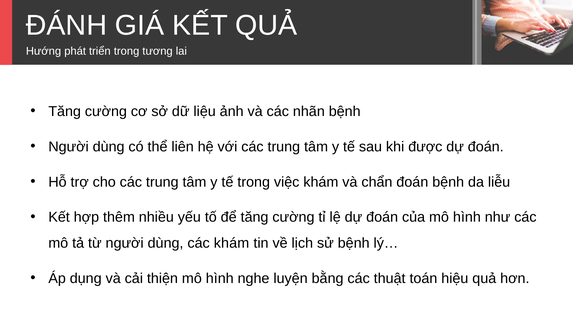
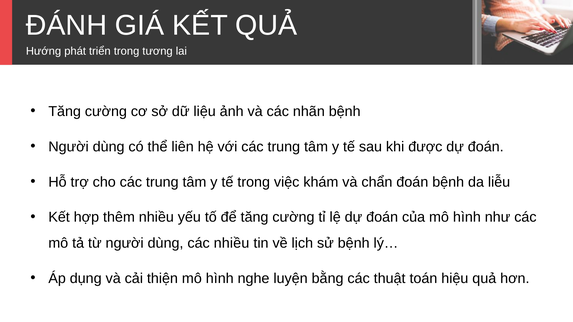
các khám: khám -> nhiều (232, 243)
